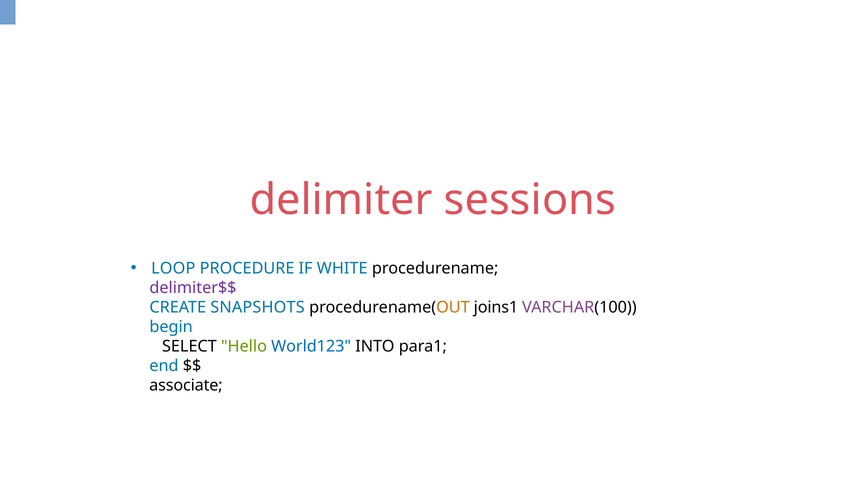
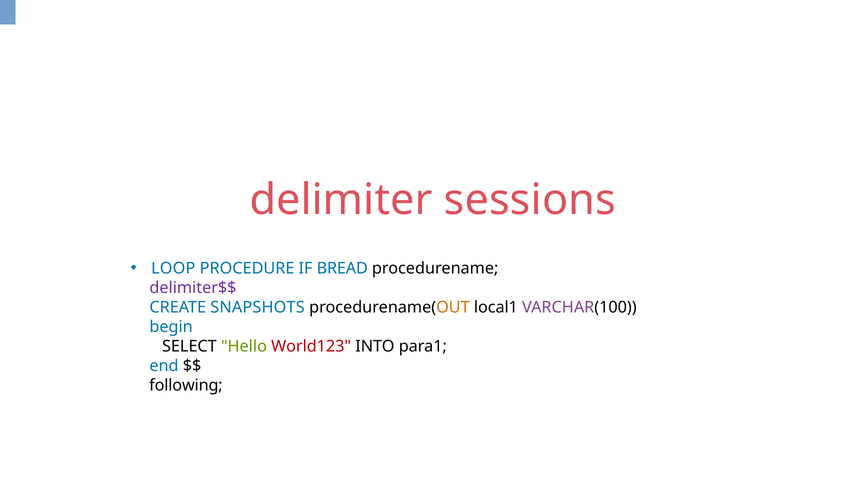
WHITE: WHITE -> BREAD (342, 268)
joins1: joins1 -> local1 (496, 307)
World123 colour: blue -> red (311, 346)
associate: associate -> following (186, 385)
